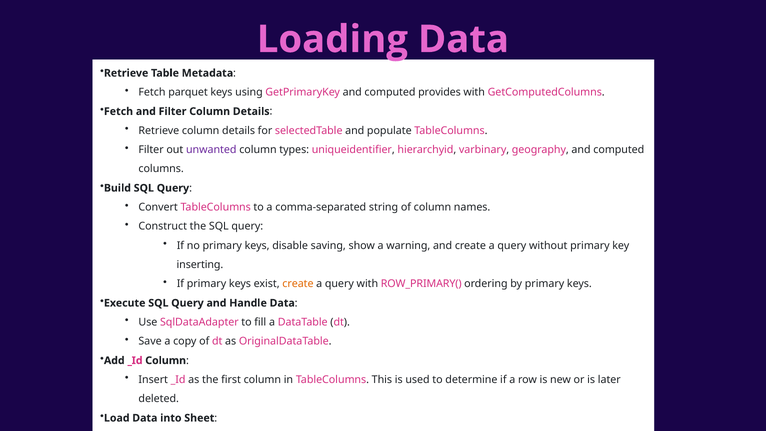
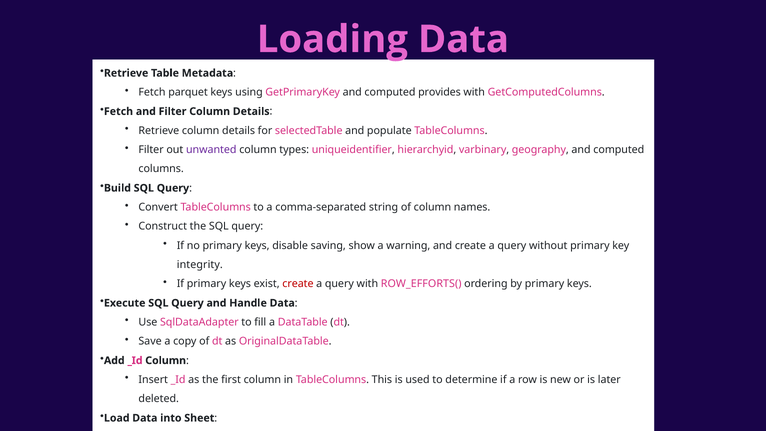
inserting: inserting -> integrity (200, 265)
create colour: orange -> red (298, 284)
ROW_PRIMARY(: ROW_PRIMARY( -> ROW_EFFORTS( (421, 284)
